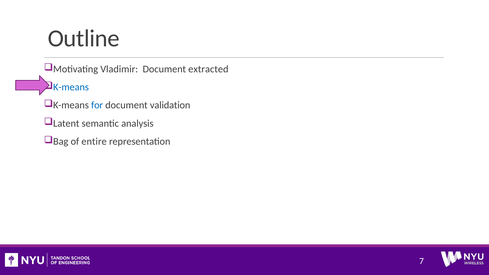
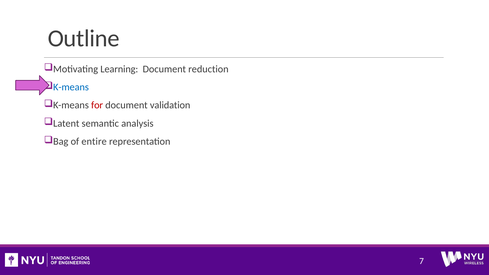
Vladimir: Vladimir -> Learning (119, 69)
extracted: extracted -> reduction (208, 69)
for colour: blue -> red (97, 105)
